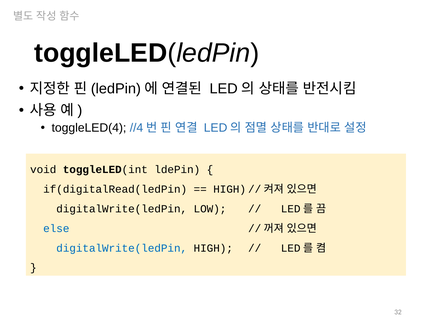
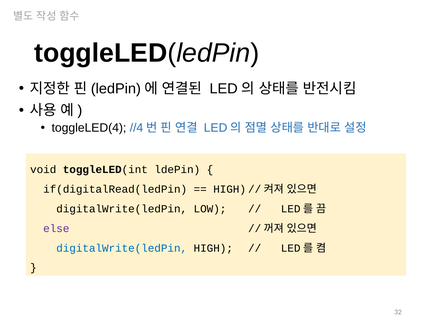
else colour: blue -> purple (56, 228)
